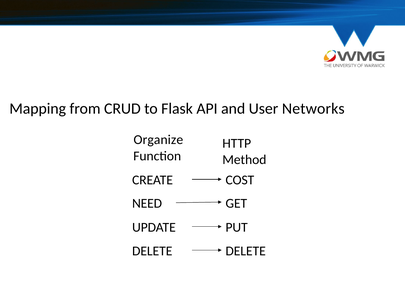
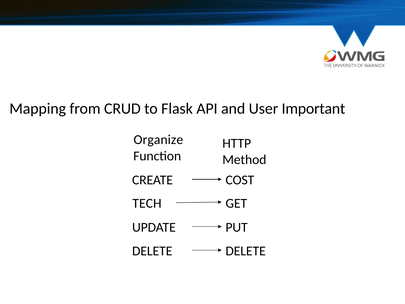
Networks: Networks -> Important (313, 108)
NEED: NEED -> TECH (147, 203)
